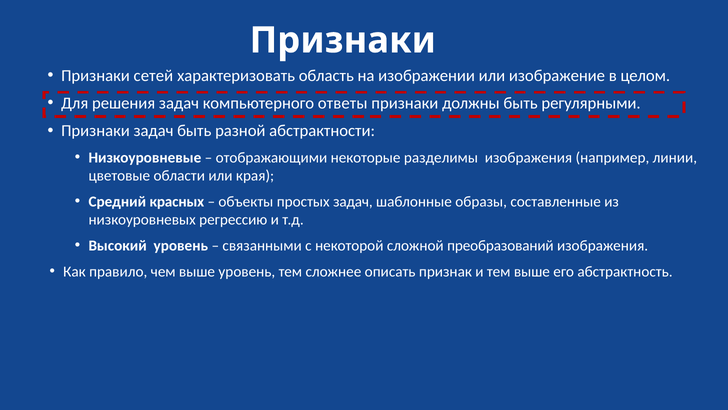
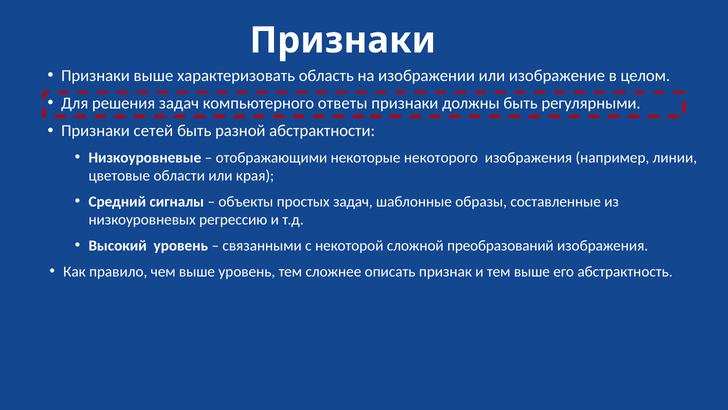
Признаки сетей: сетей -> выше (153, 76)
Признаки задач: задач -> сетей (153, 131)
разделимы: разделимы -> некоторого (441, 157)
красных: красных -> сигналы (177, 201)
